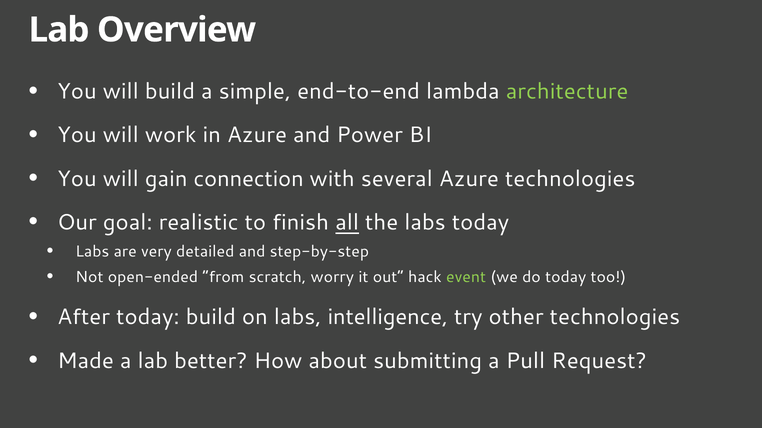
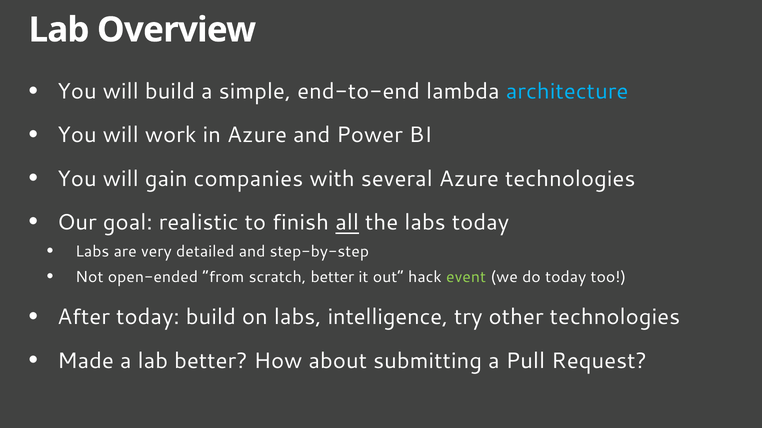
architecture colour: light green -> light blue (567, 92)
connection: connection -> companies (248, 179)
scratch worry: worry -> better (332, 277)
